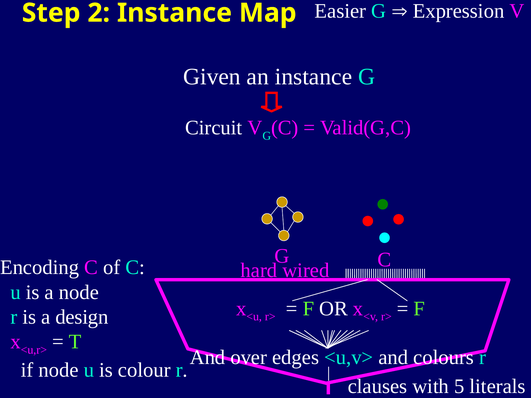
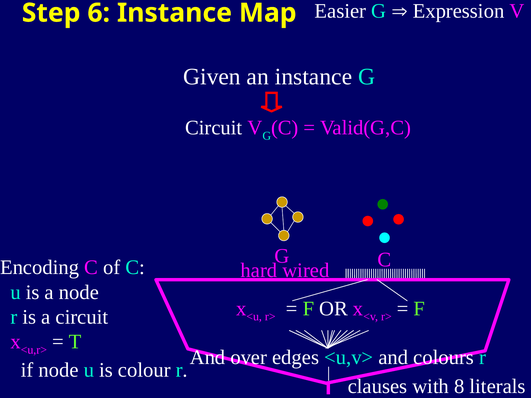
2: 2 -> 6 (99, 13)
a design: design -> circuit (82, 317)
5: 5 -> 8 (459, 387)
